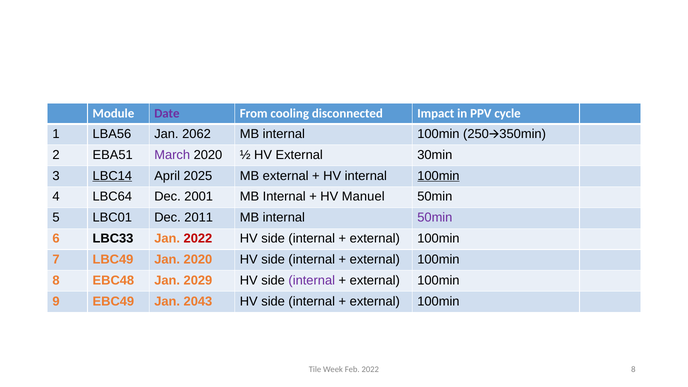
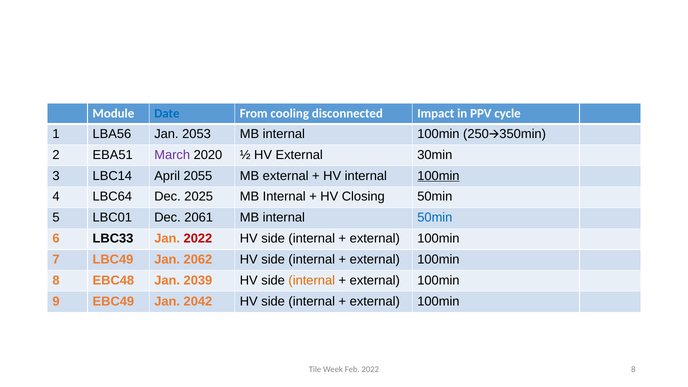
Date colour: purple -> blue (167, 114)
2062: 2062 -> 2053 (197, 134)
LBC14 underline: present -> none (112, 176)
2025: 2025 -> 2055 (198, 176)
2001: 2001 -> 2025 (199, 197)
Manuel: Manuel -> Closing (363, 197)
2011: 2011 -> 2061 (199, 218)
50min colour: purple -> blue (435, 218)
Jan 2020: 2020 -> 2062 (198, 260)
2029: 2029 -> 2039 (198, 280)
internal colour: purple -> orange (312, 280)
2043: 2043 -> 2042 (198, 301)
